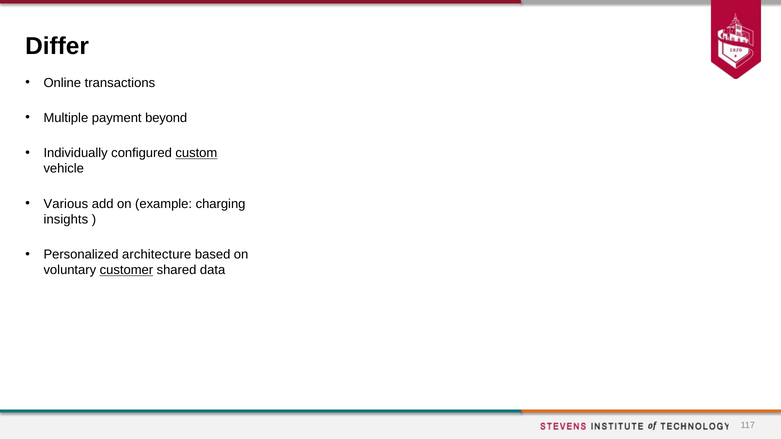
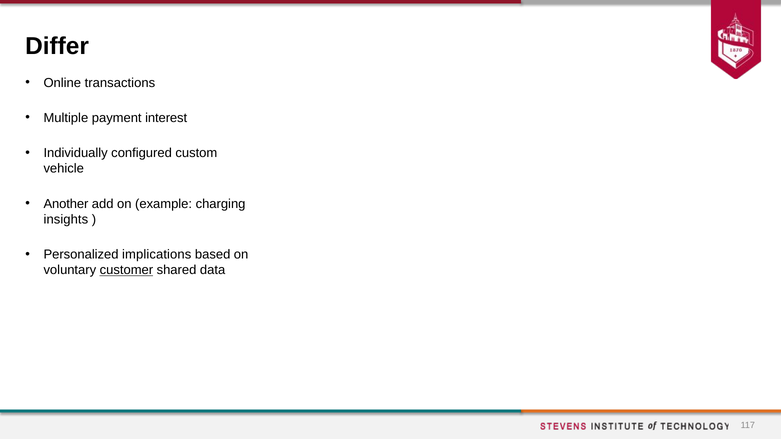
beyond: beyond -> interest (166, 118)
custom underline: present -> none (196, 153)
Various: Various -> Another (66, 204)
architecture: architecture -> implications (157, 255)
